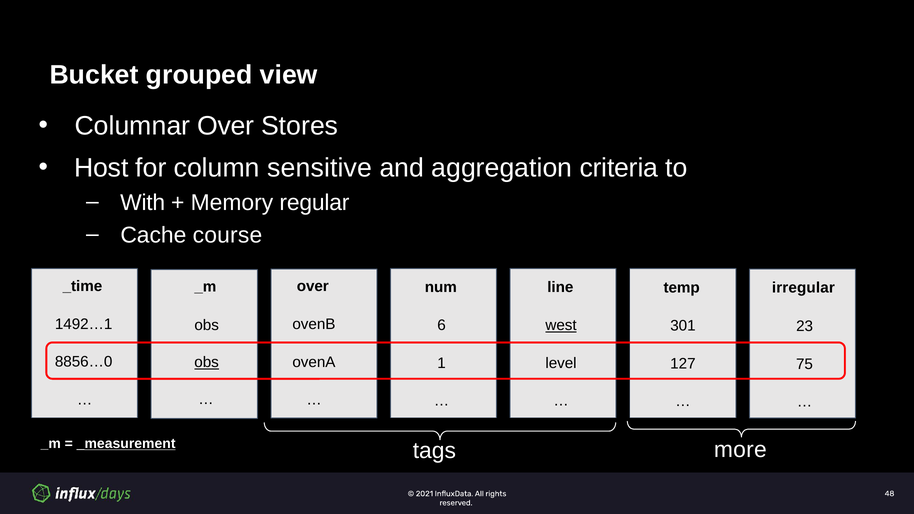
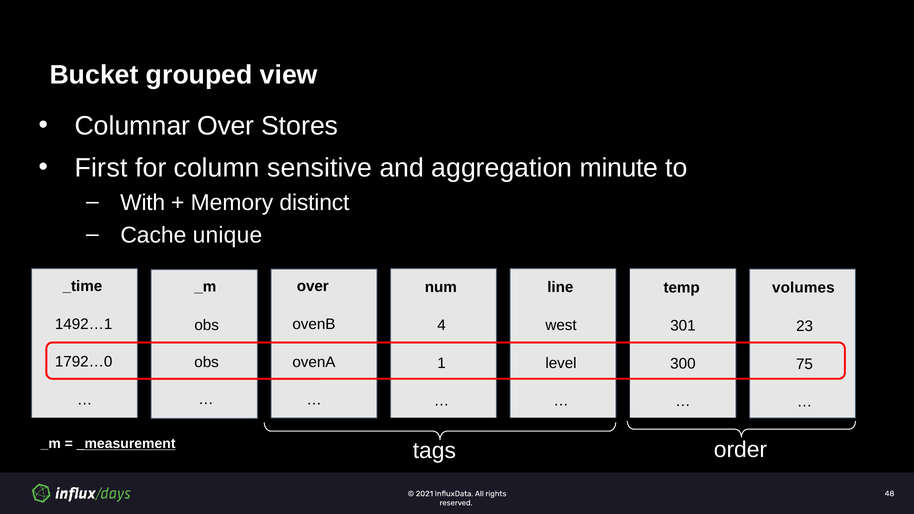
Host: Host -> First (101, 168)
criteria: criteria -> minute (619, 168)
regular: regular -> distinct (314, 203)
course: course -> unique (227, 235)
irregular: irregular -> volumes (803, 288)
6: 6 -> 4 (442, 325)
west underline: present -> none (561, 325)
8856…0: 8856…0 -> 1792…0 (84, 362)
127: 127 -> 300 (683, 364)
obs underline: present -> none (207, 362)
more: more -> order (740, 450)
